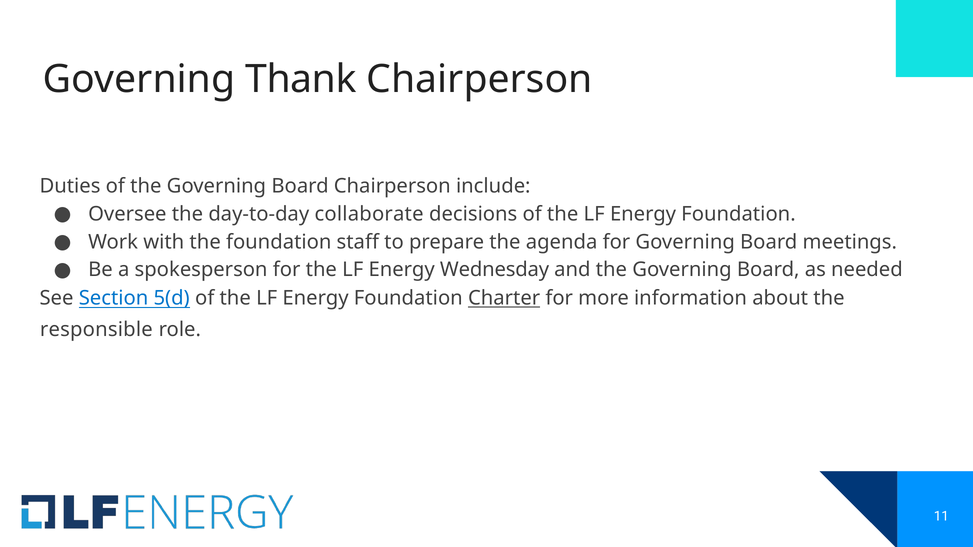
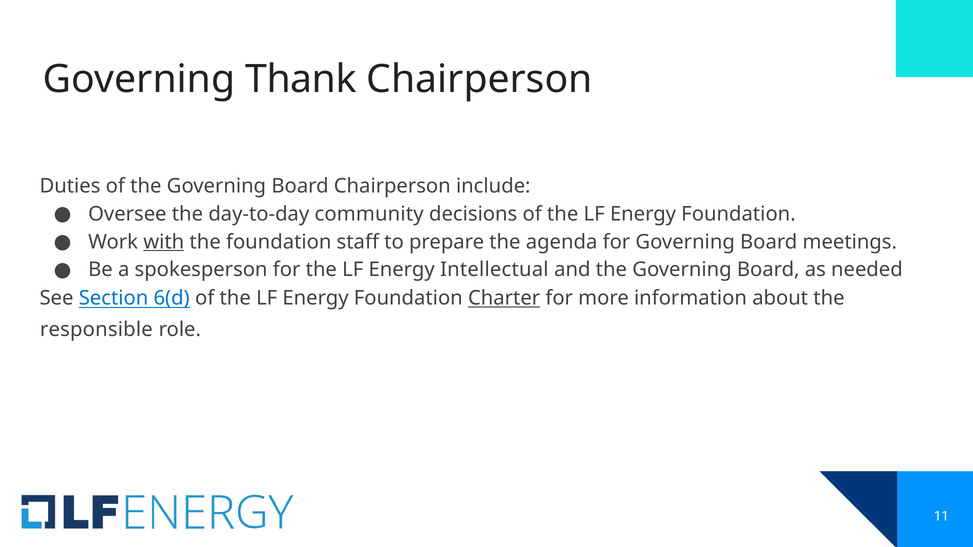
collaborate: collaborate -> community (369, 214)
with underline: none -> present (164, 242)
Wednesday: Wednesday -> Intellectual (494, 270)
5(d: 5(d -> 6(d (172, 298)
